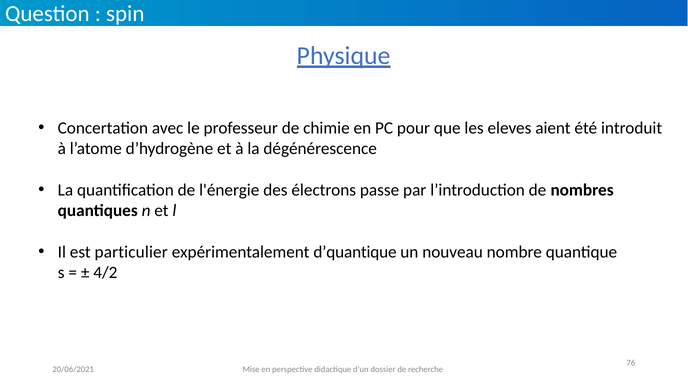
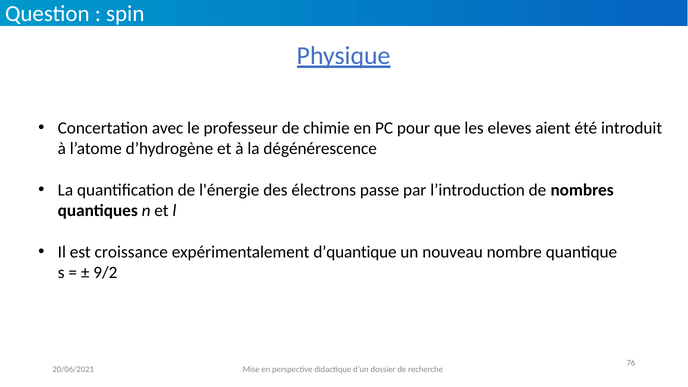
particulier: particulier -> croissance (131, 252)
4/2: 4/2 -> 9/2 (105, 273)
